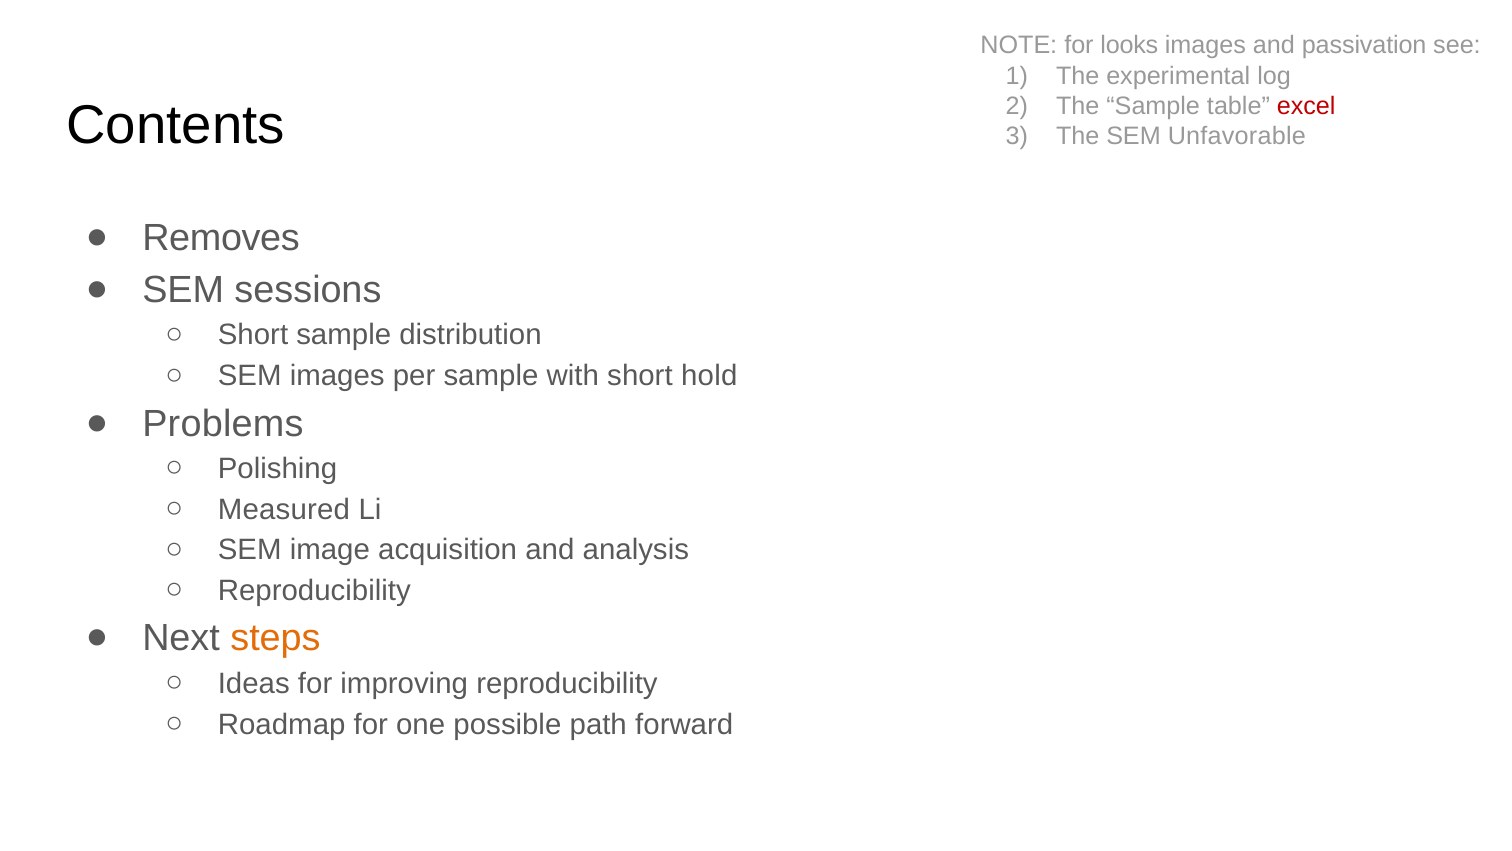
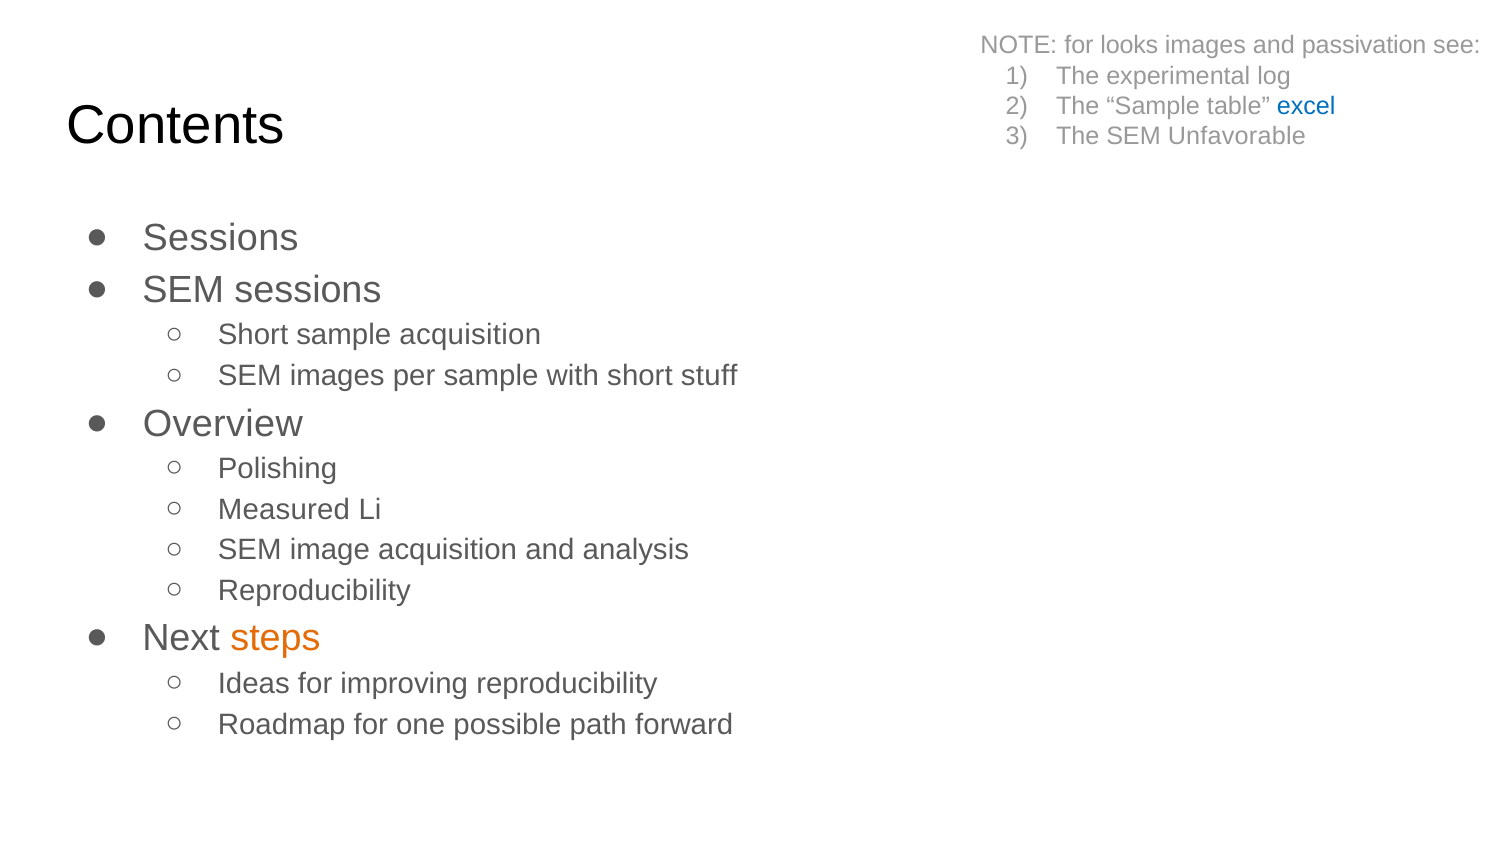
excel colour: red -> blue (1306, 106)
Removes: Removes -> Sessions (221, 238)
sample distribution: distribution -> acquisition (470, 335)
hold: hold -> stuff (709, 376)
Problems: Problems -> Overview (223, 423)
